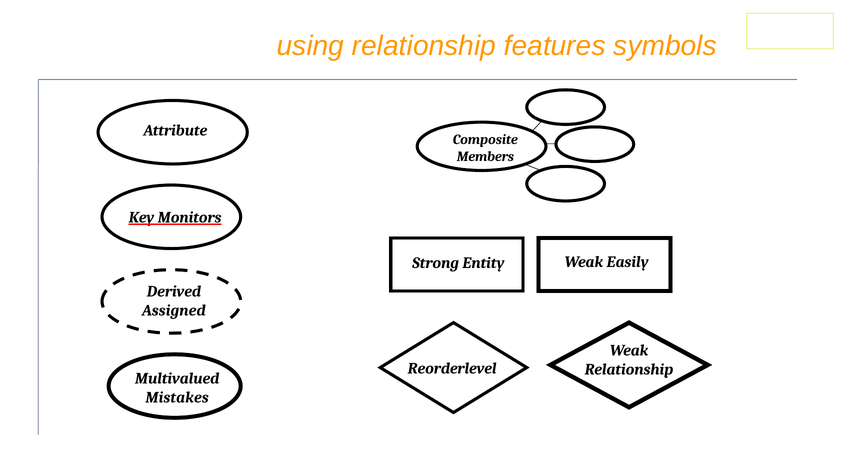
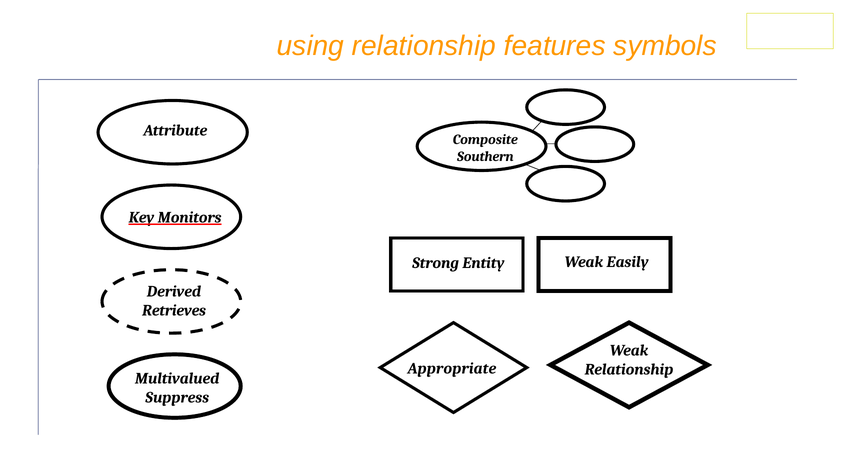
Members: Members -> Southern (485, 156)
Assigned: Assigned -> Retrieves (174, 310)
Reorderlevel: Reorderlevel -> Appropriate (452, 368)
Mistakes: Mistakes -> Suppress (177, 397)
